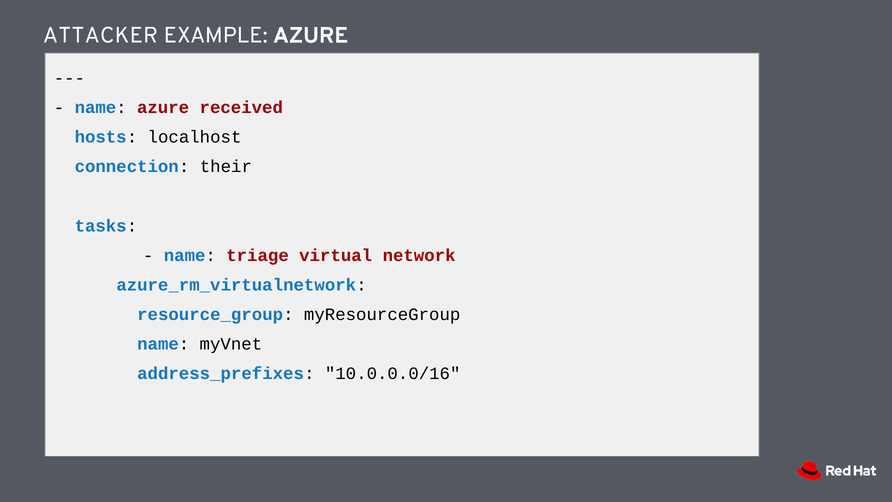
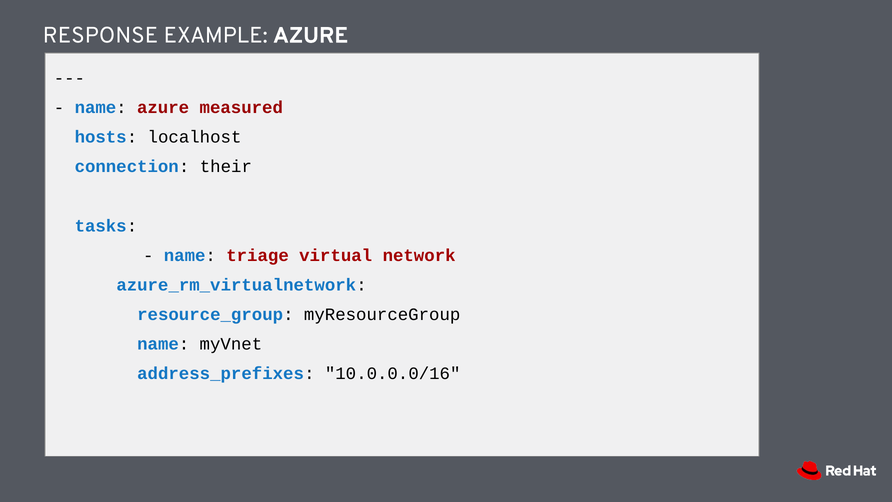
ATTACKER: ATTACKER -> RESPONSE (101, 35)
received: received -> measured (241, 107)
